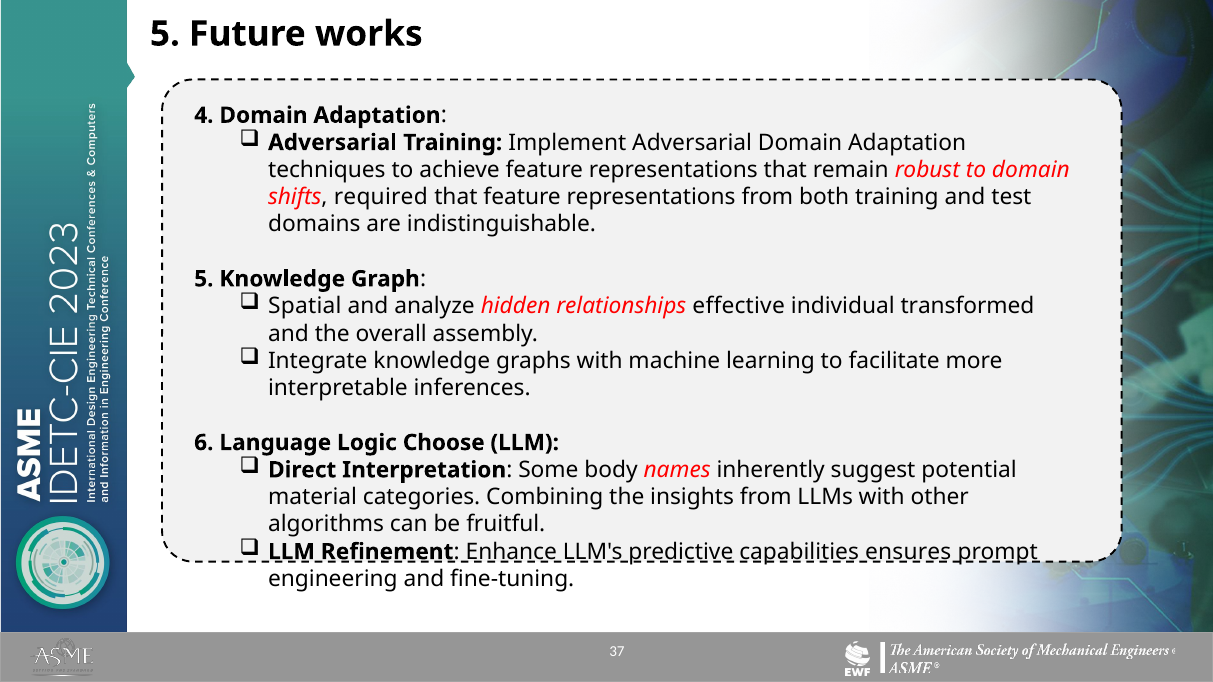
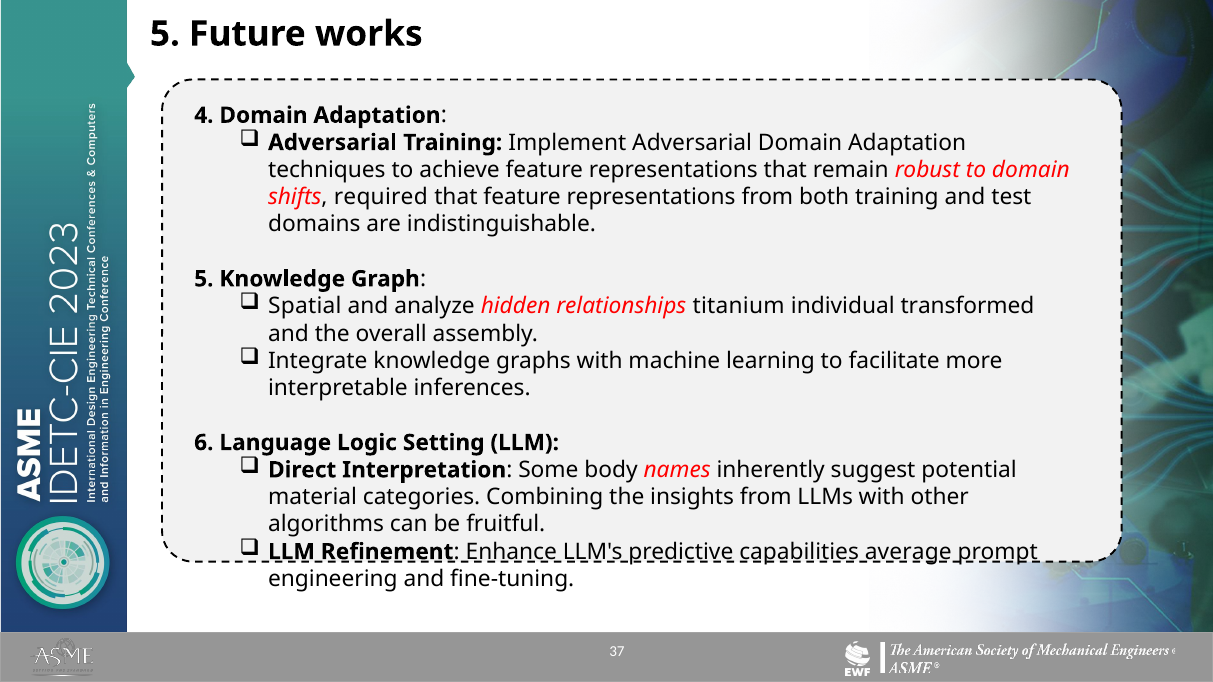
effective: effective -> titanium (739, 306)
Choose: Choose -> Setting (444, 443)
ensures: ensures -> average (908, 552)
